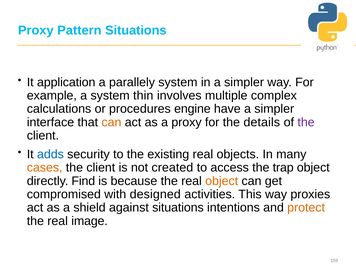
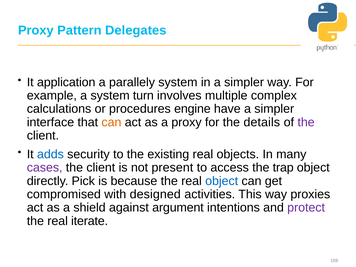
Pattern Situations: Situations -> Delegates (136, 30)
thin: thin -> turn (143, 96)
cases colour: orange -> purple (45, 168)
created: created -> present (172, 168)
Find: Find -> Pick (83, 181)
object colour: orange -> blue (222, 181)
against situations: situations -> argument (178, 208)
protect colour: orange -> purple (306, 208)
image: image -> iterate (90, 221)
